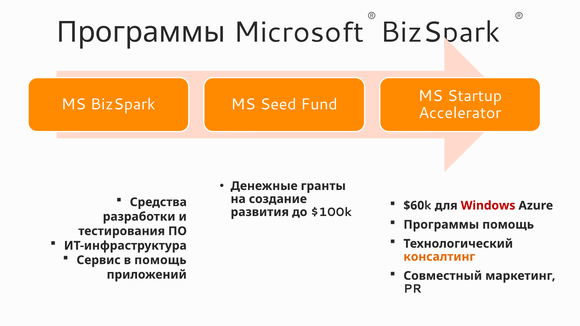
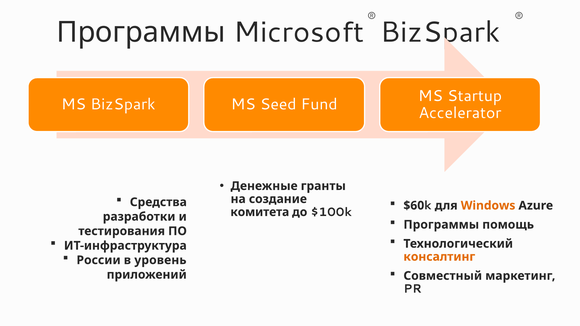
Windows colour: red -> orange (488, 206)
развития: развития -> комитета (260, 212)
Сервис: Сервис -> России (99, 260)
в помощь: помощь -> уровень (160, 260)
